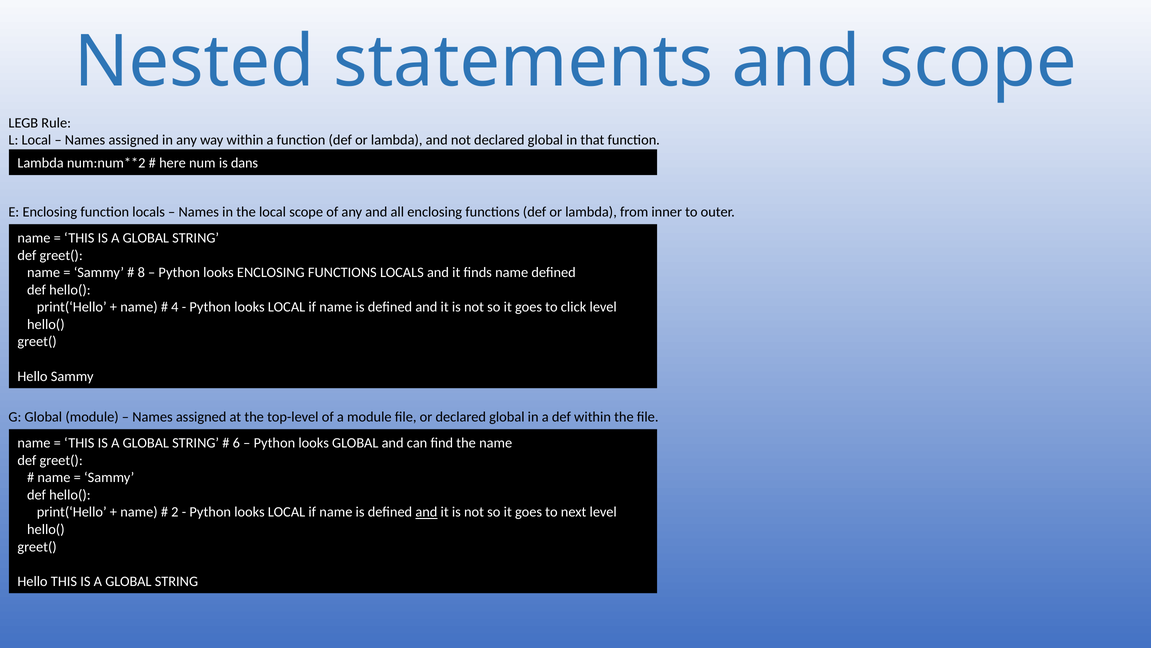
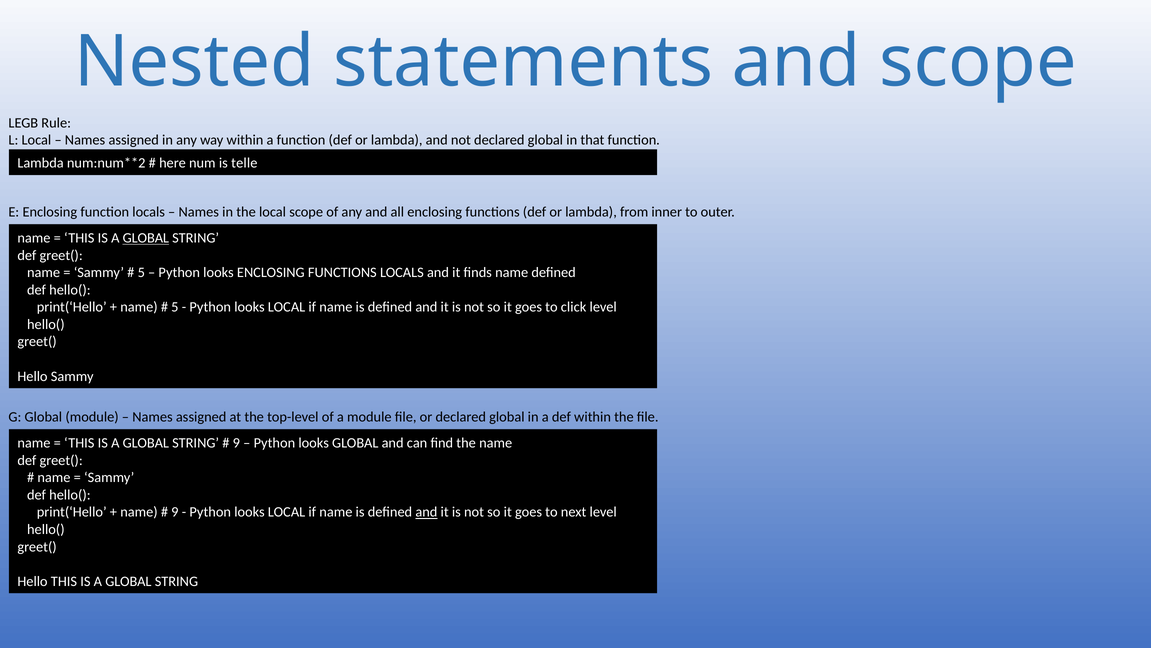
dans: dans -> telle (244, 163)
GLOBAL underline: none -> present (146, 238)
8: 8 -> 5 (141, 272)
4: 4 -> 5 (175, 307)
6: 6 -> 9 (236, 443)
2: 2 -> 9 (175, 512)
